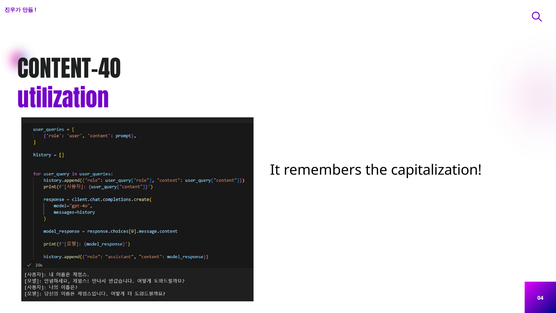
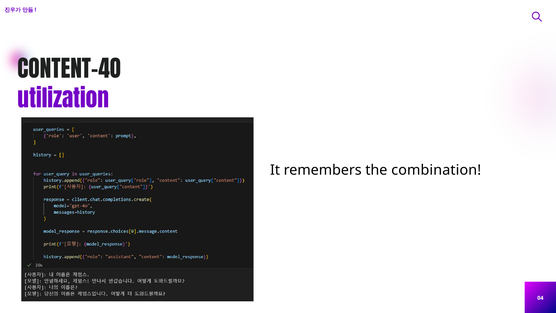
capitalization: capitalization -> combination (436, 170)
